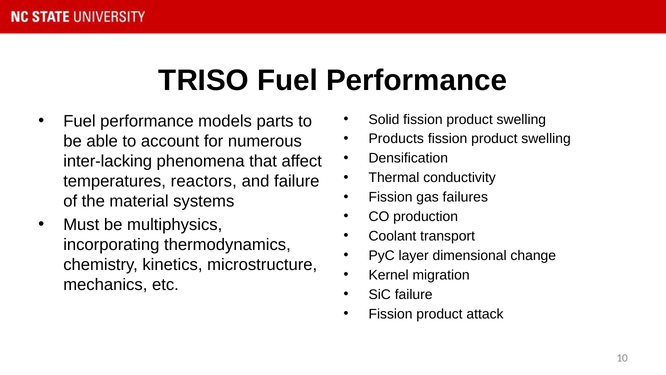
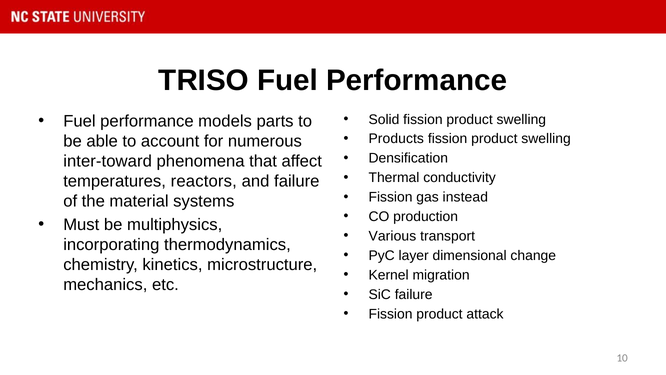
inter-lacking: inter-lacking -> inter-toward (108, 161)
failures: failures -> instead (465, 197)
Coolant: Coolant -> Various (392, 236)
